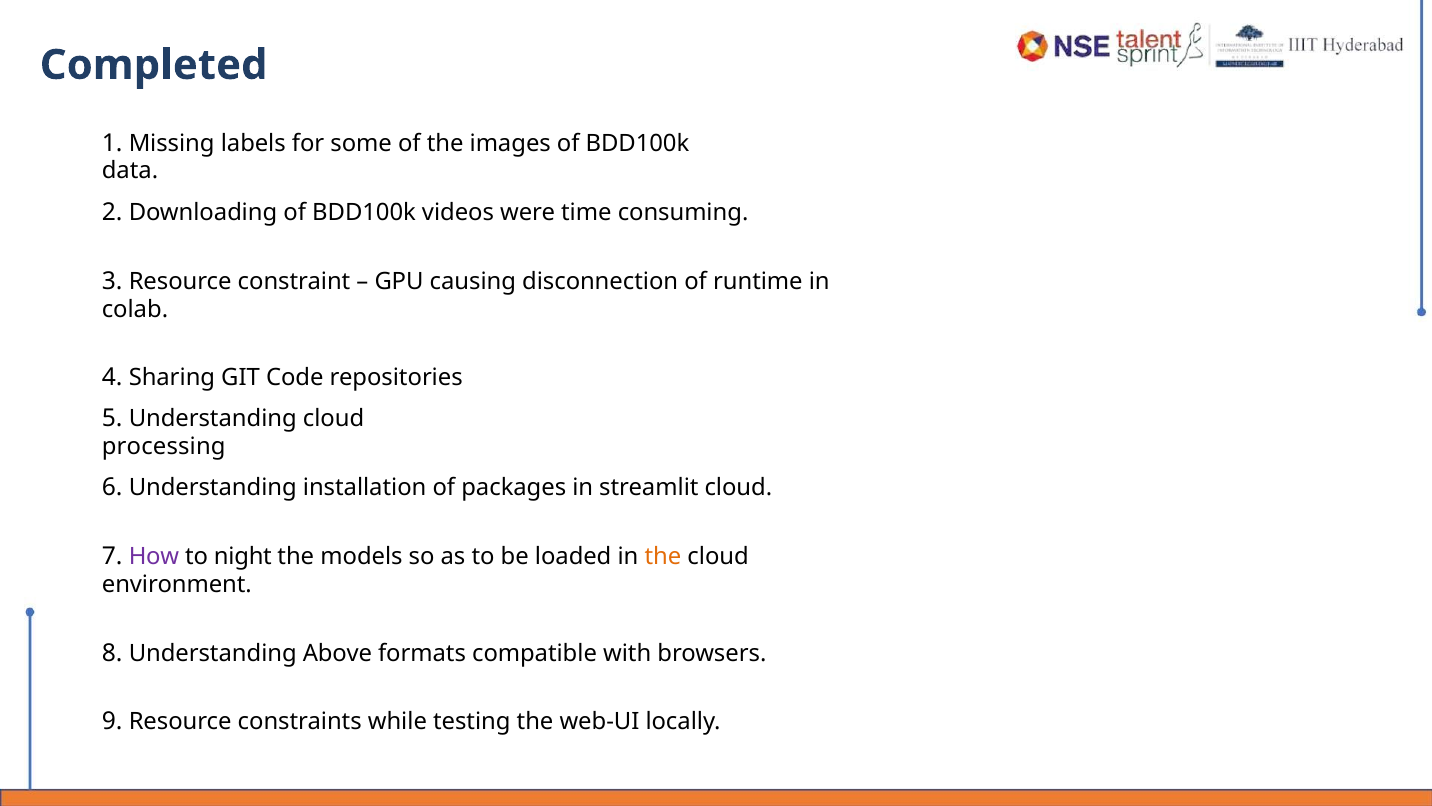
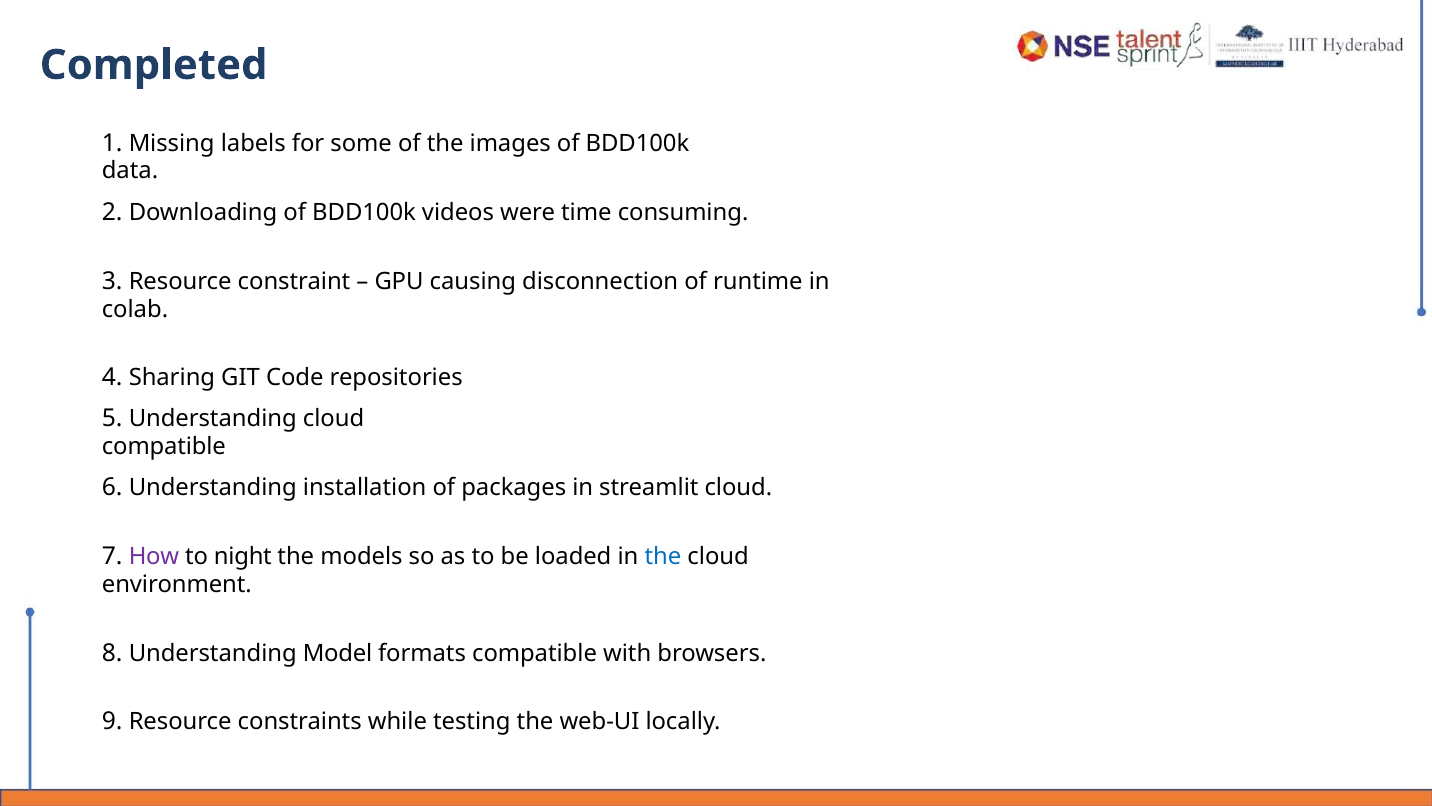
processing: processing -> compatible (164, 446)
the colour: orange -> blue (663, 557)
Above: Above -> Model (337, 653)
